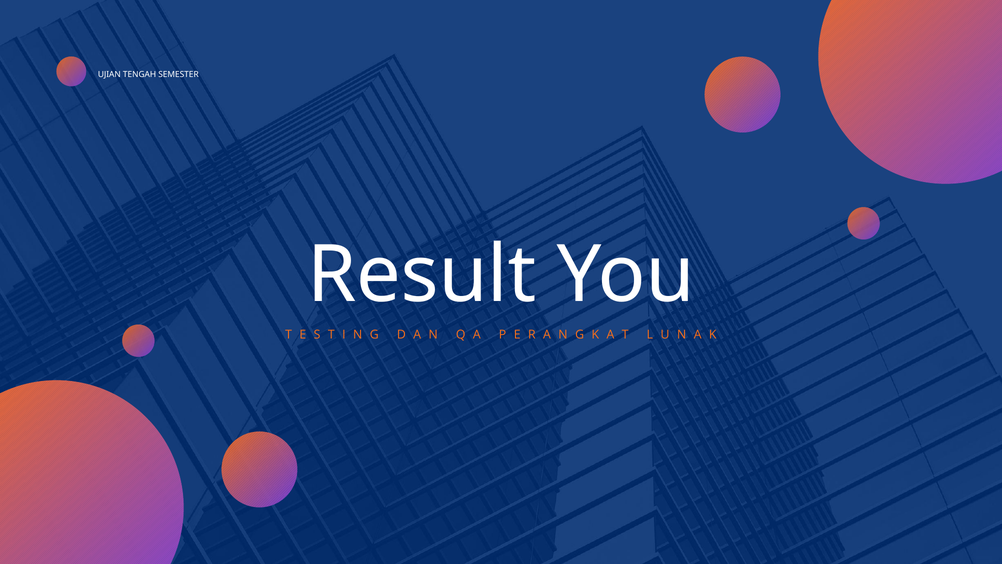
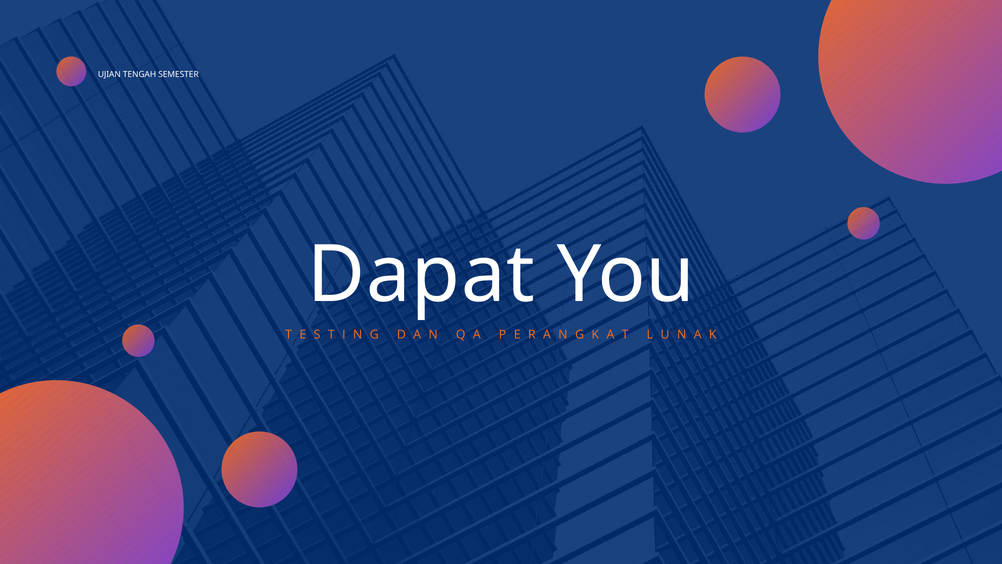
Result: Result -> Dapat (421, 275)
